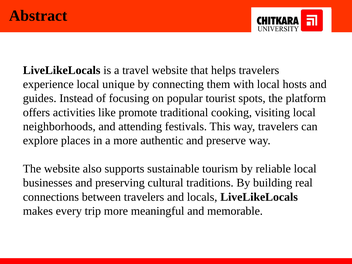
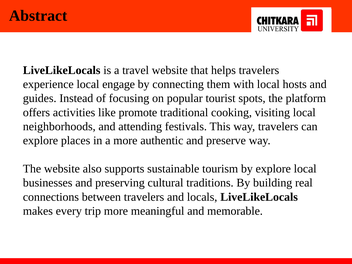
unique: unique -> engage (119, 84)
by reliable: reliable -> explore (273, 169)
